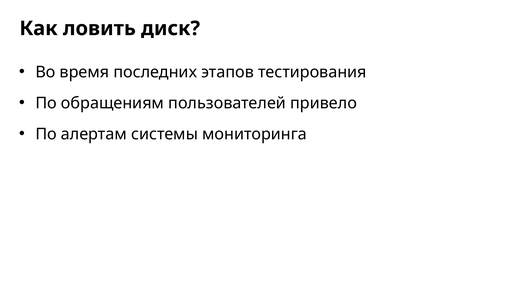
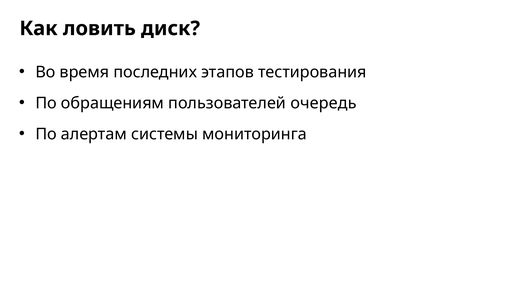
привело: привело -> очередь (324, 103)
